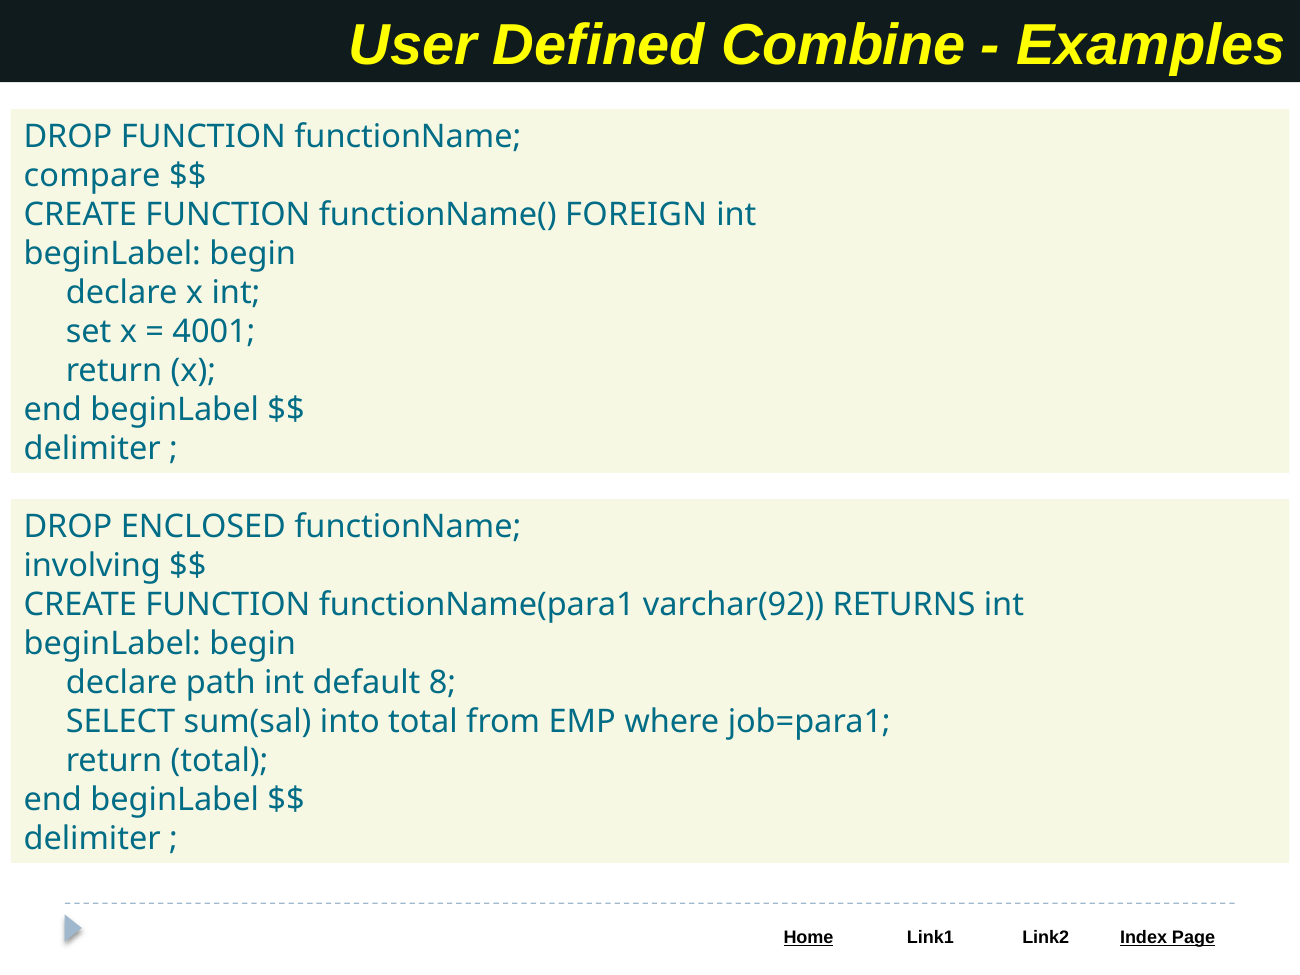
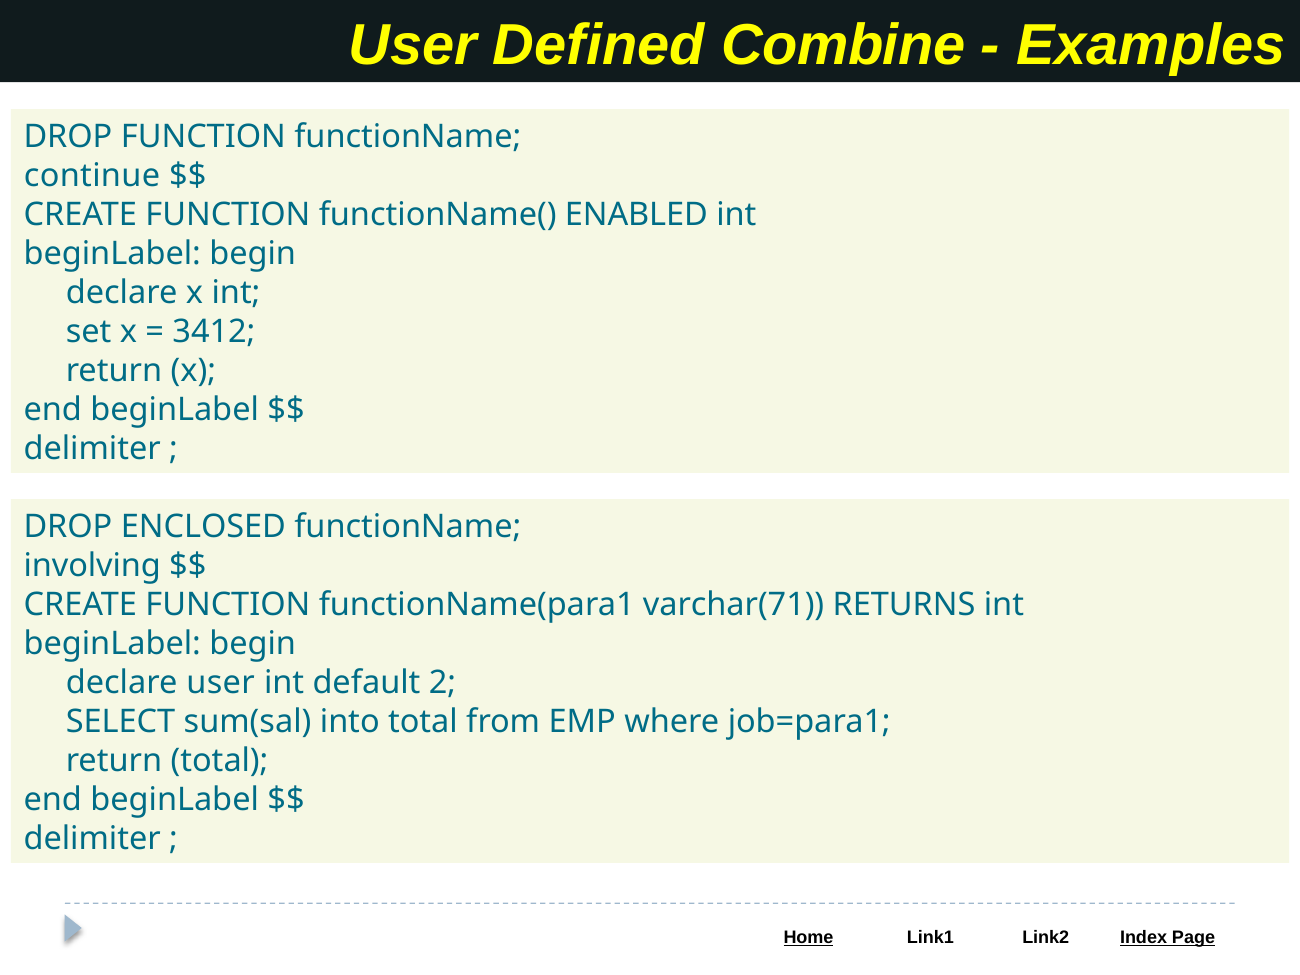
compare: compare -> continue (92, 176)
FOREIGN: FOREIGN -> ENABLED (636, 215)
4001: 4001 -> 3412 (214, 332)
varchar(92: varchar(92 -> varchar(71 (734, 605)
declare path: path -> user (221, 683)
8: 8 -> 2 (442, 683)
